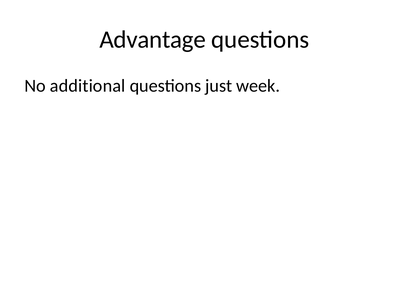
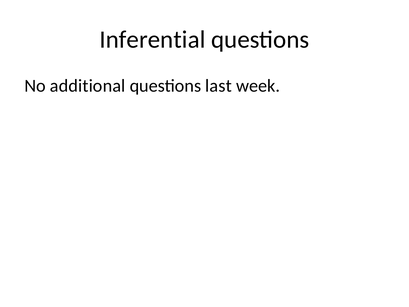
Advantage: Advantage -> Inferential (152, 40)
just: just -> last (219, 86)
